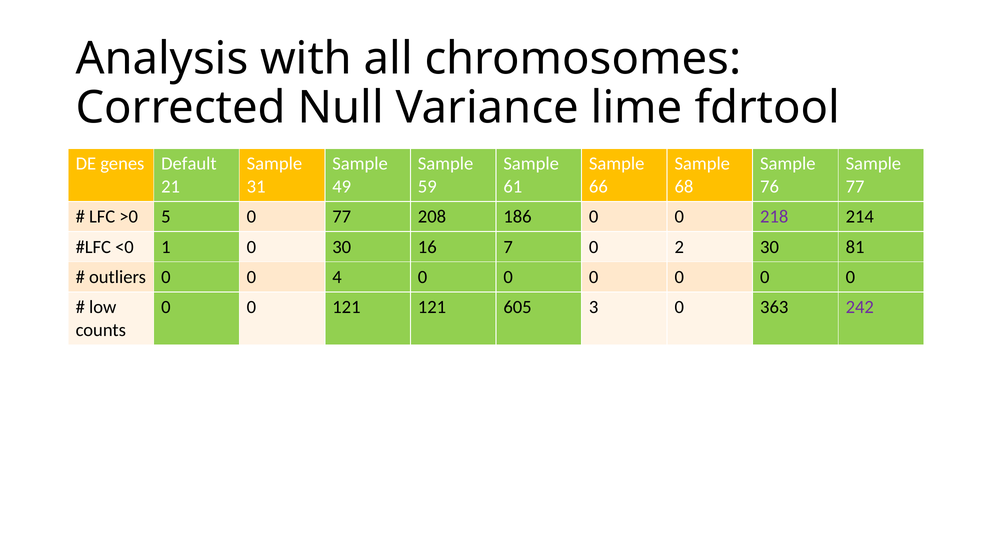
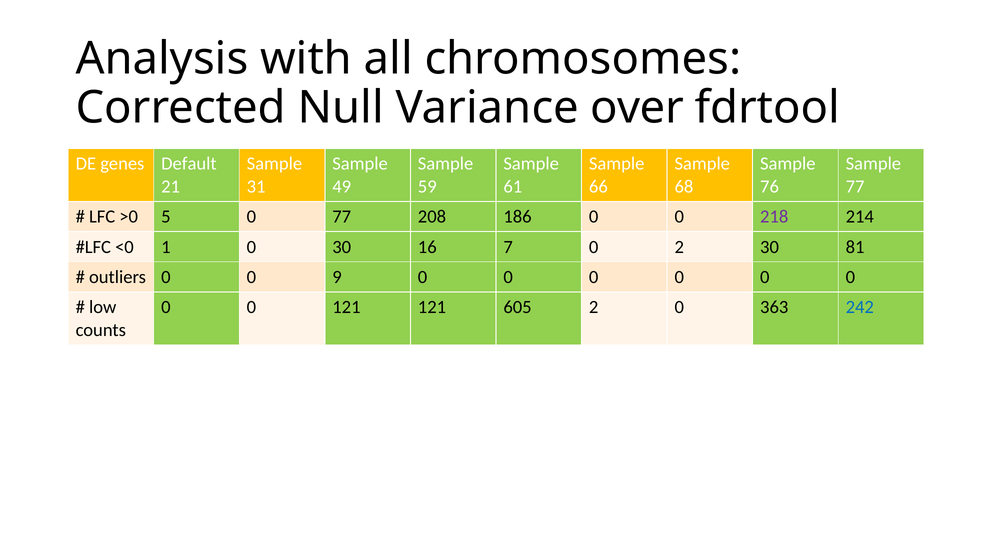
lime: lime -> over (637, 108)
4: 4 -> 9 (337, 277)
605 3: 3 -> 2 (594, 307)
242 colour: purple -> blue (860, 307)
